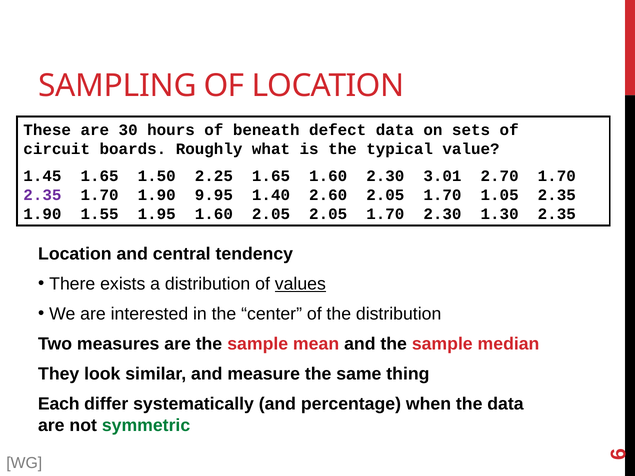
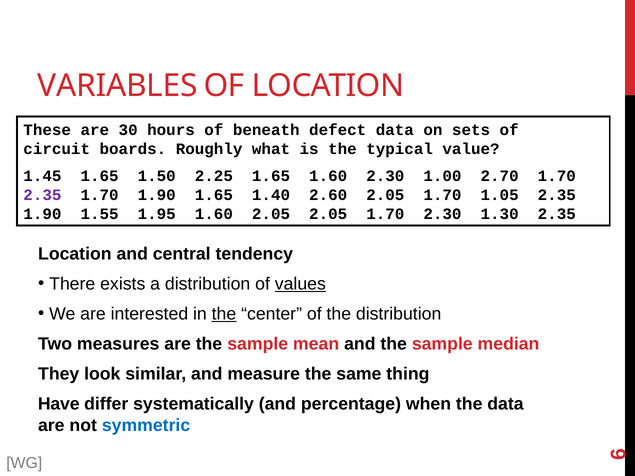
SAMPLING: SAMPLING -> VARIABLES (117, 86)
3.01: 3.01 -> 1.00 (442, 176)
1.90 9.95: 9.95 -> 1.65 (214, 195)
the underline: none -> present (224, 314)
Each: Each -> Have (59, 404)
symmetric colour: green -> blue (146, 426)
